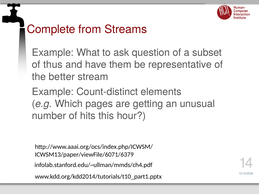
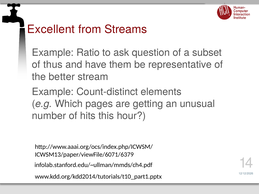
Complete: Complete -> Excellent (51, 29)
What: What -> Ratio (88, 53)
